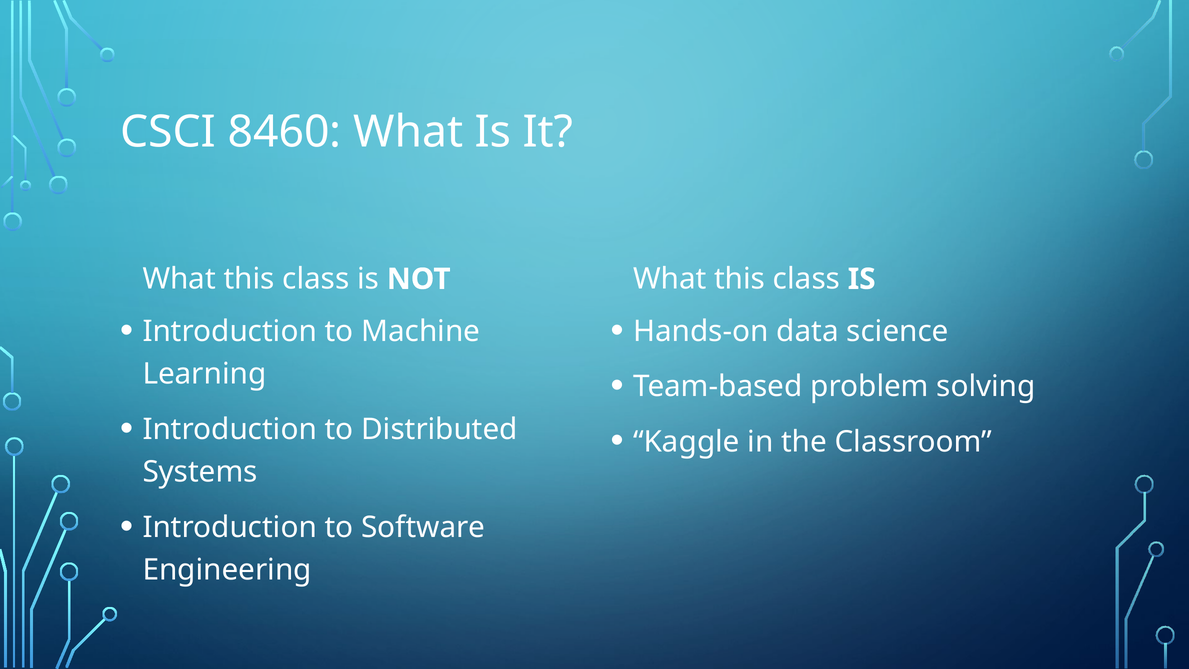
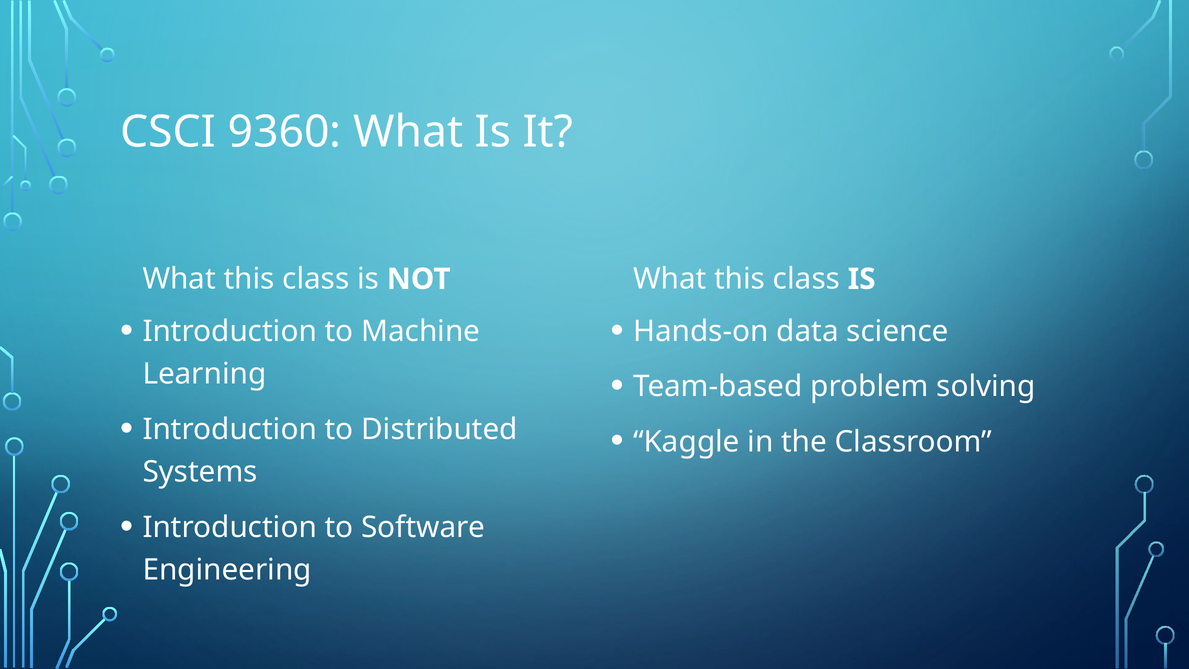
8460: 8460 -> 9360 (285, 132)
